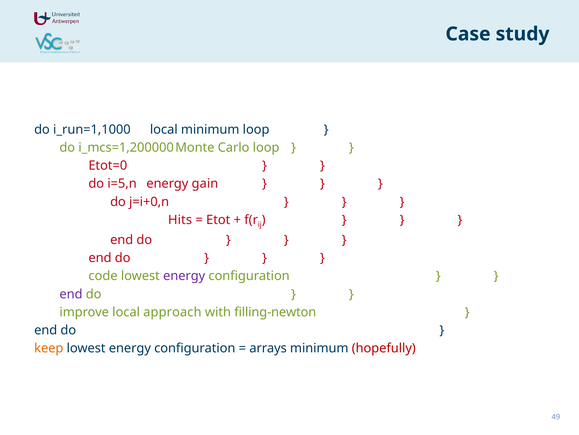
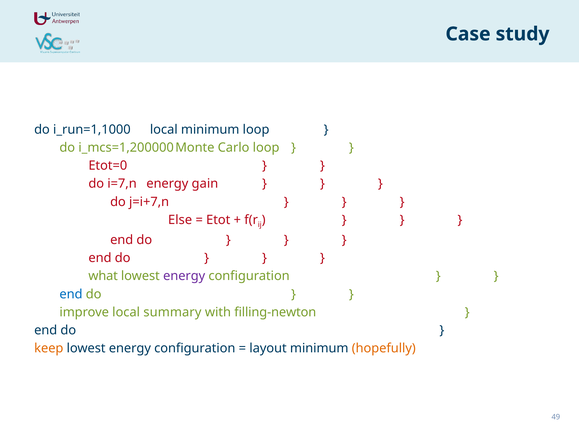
i=5,n: i=5,n -> i=7,n (122, 183)
j=i+0,n: j=i+0,n -> j=i+7,n (149, 201)
Hits: Hits -> Else (180, 219)
code: code -> what (103, 276)
end colour: purple -> blue (71, 294)
approach: approach -> summary (172, 312)
arrays: arrays -> layout (268, 348)
hopefully colour: red -> orange (384, 348)
